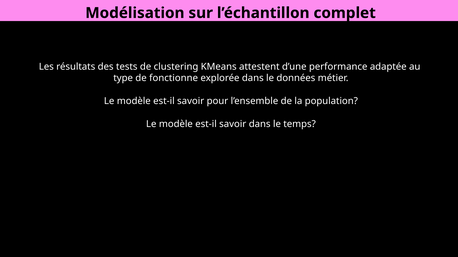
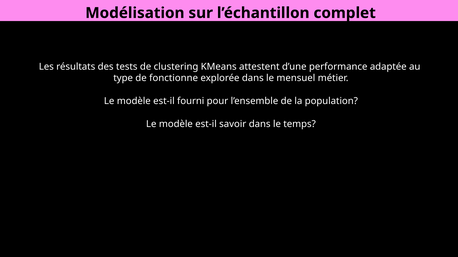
données: données -> mensuel (296, 78)
savoir: savoir -> fourni (191, 101)
